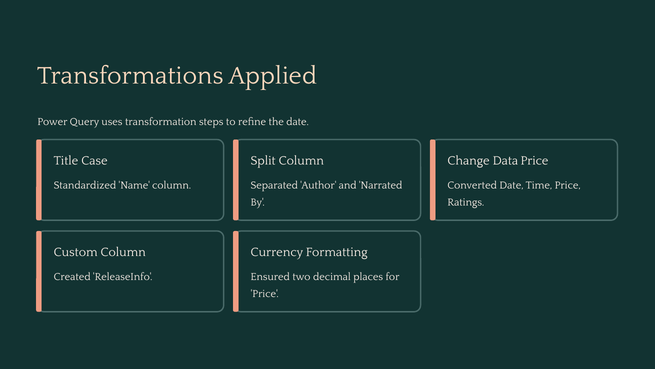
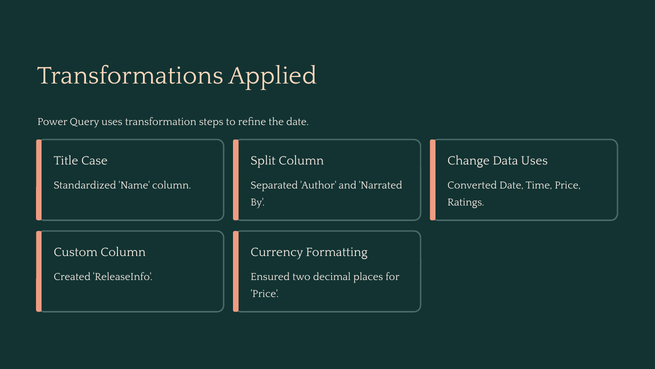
Data Price: Price -> Uses (534, 160)
